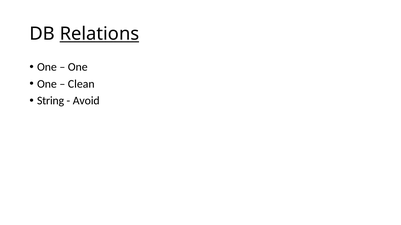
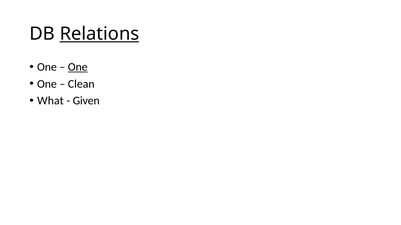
One underline: none -> present (78, 67)
String: String -> What (50, 101)
Avoid: Avoid -> Given (86, 101)
